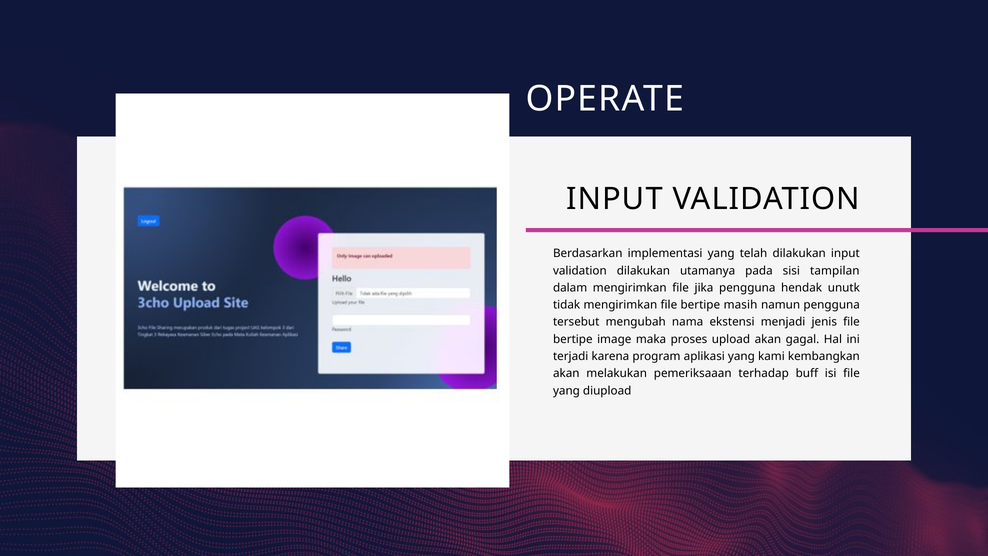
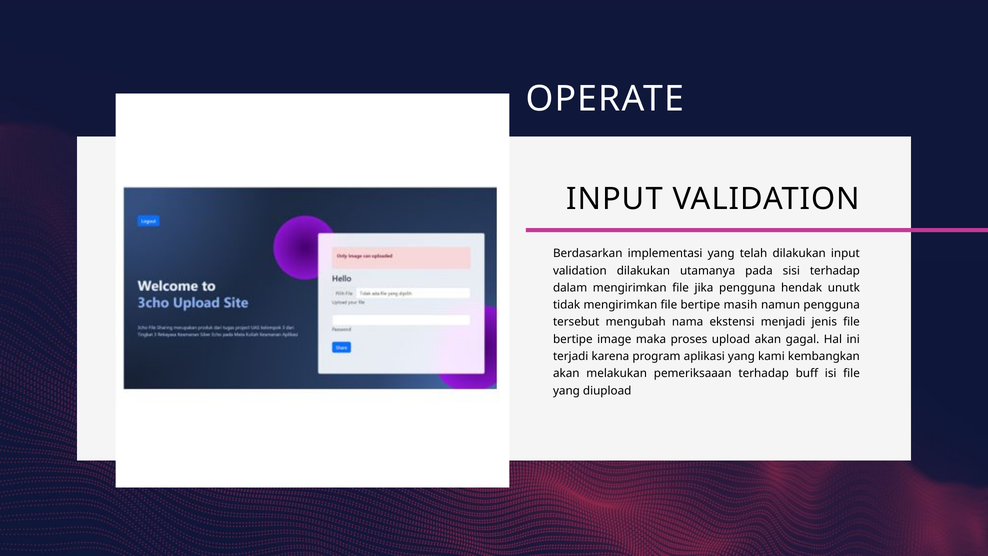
sisi tampilan: tampilan -> terhadap (835, 271)
